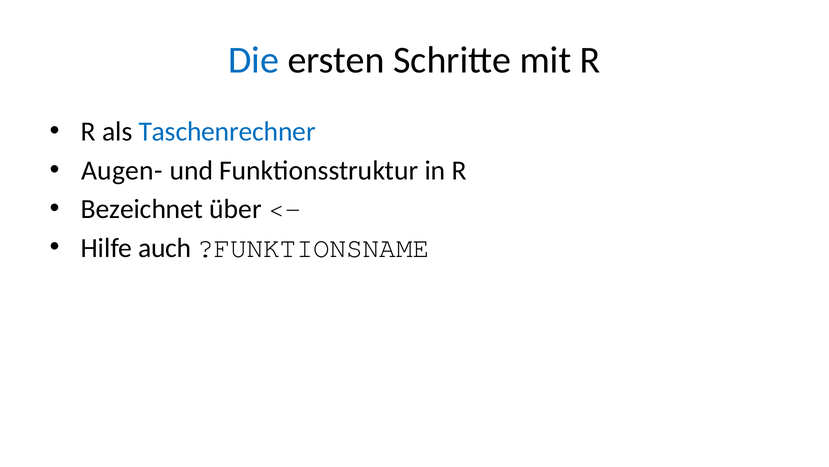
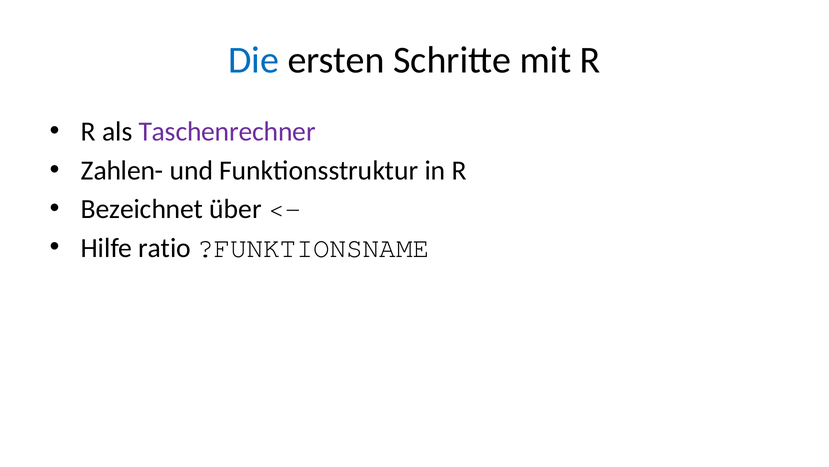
Taschenrechner colour: blue -> purple (227, 131)
Augen-: Augen- -> Zahlen- (122, 170)
auch: auch -> ratio (165, 248)
